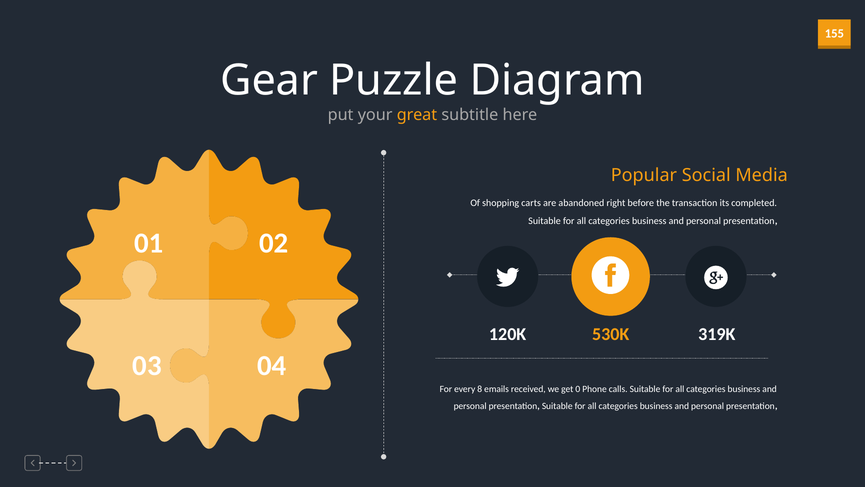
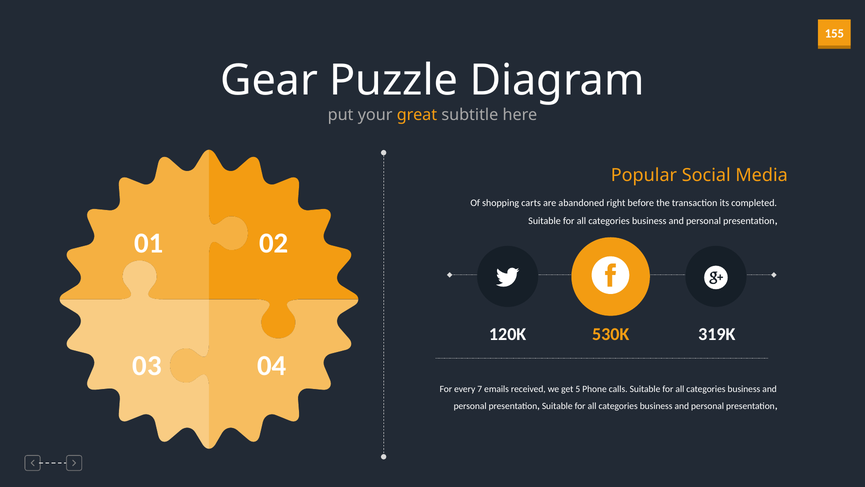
8: 8 -> 7 (480, 389)
0: 0 -> 5 (578, 389)
